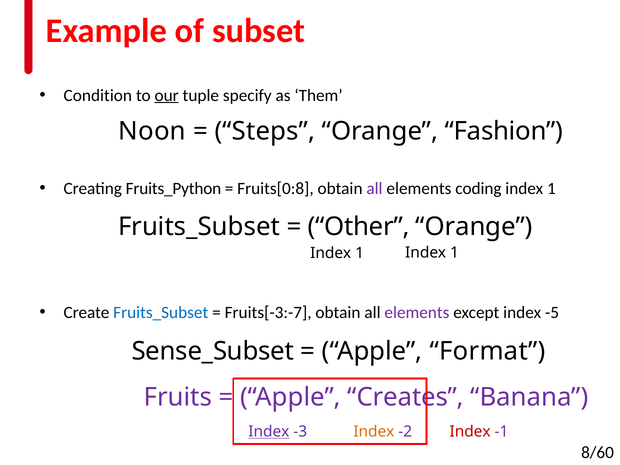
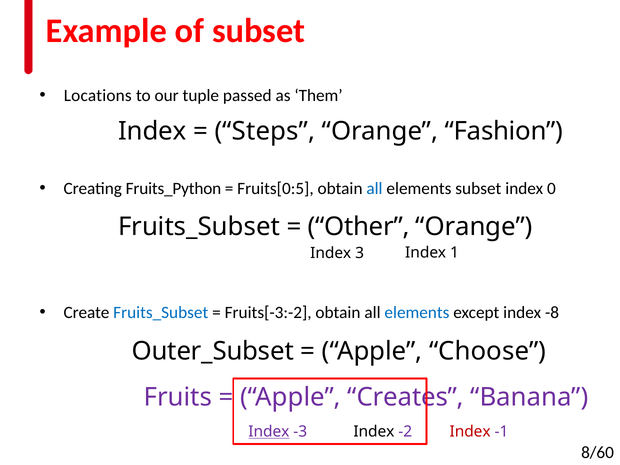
Condition: Condition -> Locations (98, 95)
our underline: present -> none (167, 95)
specify: specify -> passed (247, 95)
Noon: Noon -> Index (152, 131)
Fruits[0:8: Fruits[0:8 -> Fruits[0:5 (275, 188)
all colour: purple -> blue (374, 188)
elements coding: coding -> subset (478, 188)
1: 1 -> 0 (551, 188)
1: 1 -> 3 (360, 253)
Fruits[-3:-7: Fruits[-3:-7 -> Fruits[-3:-2 (268, 312)
elements colour: purple -> blue (417, 312)
-5: -5 -> -8 (552, 312)
Sense_Subset: Sense_Subset -> Outer_Subset (213, 351)
Format: Format -> Choose (488, 351)
Index colour: orange -> black (374, 432)
